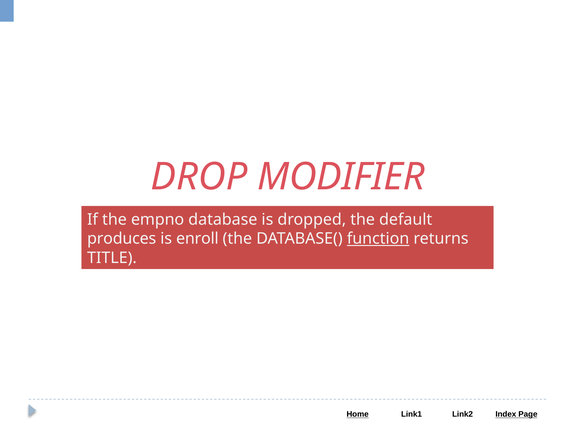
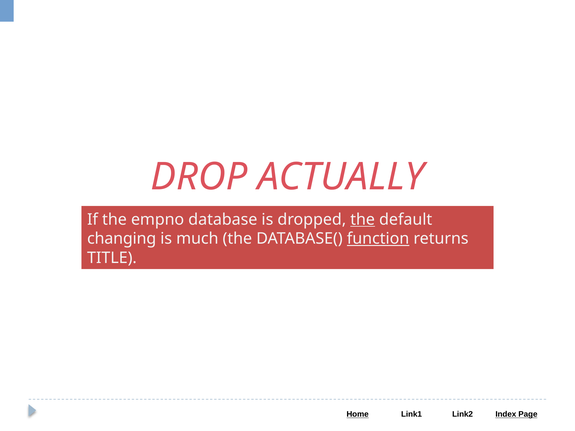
MODIFIER: MODIFIER -> ACTUALLY (341, 177)
the underline: none -> present (363, 220)
produces: produces -> changing (122, 239)
enroll: enroll -> much (197, 239)
